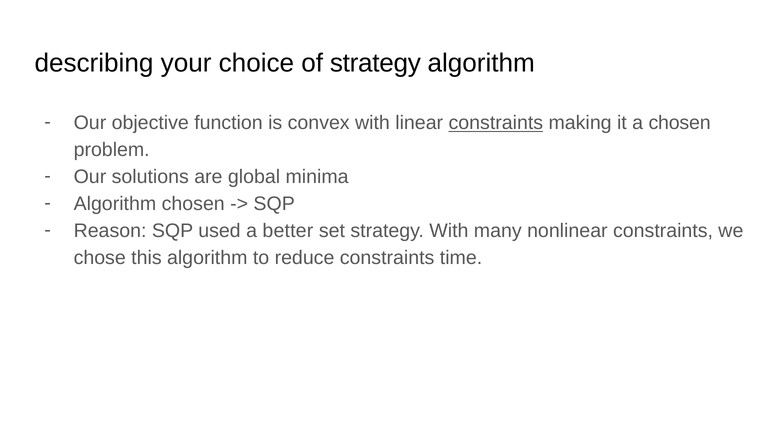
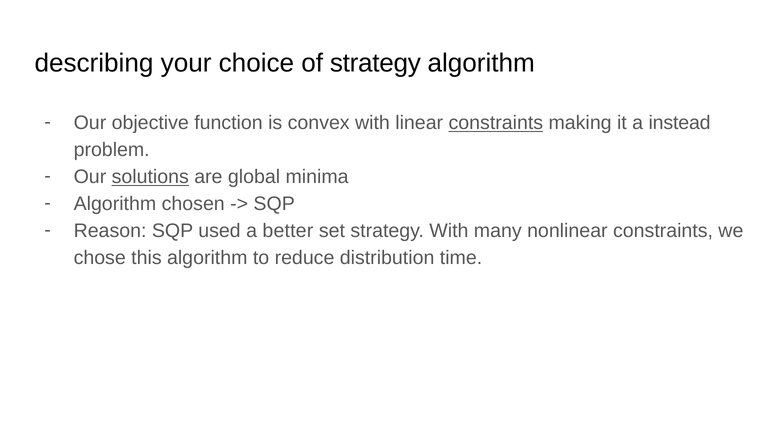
a chosen: chosen -> instead (680, 123)
solutions underline: none -> present (150, 177)
reduce constraints: constraints -> distribution (387, 258)
